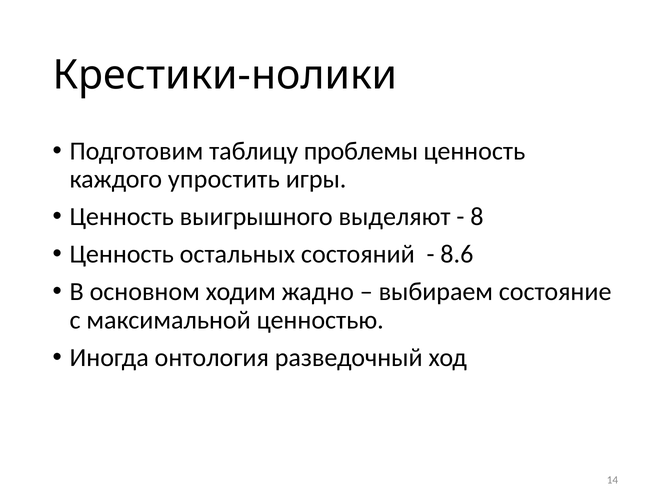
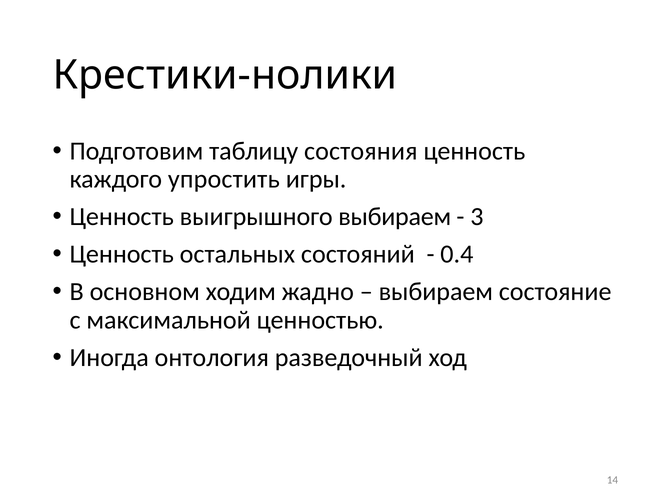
проблемы: проблемы -> состояния (361, 151)
выигрышного выделяют: выделяют -> выбираем (395, 217)
8: 8 -> 3 (477, 217)
8.6: 8.6 -> 0.4 (457, 254)
